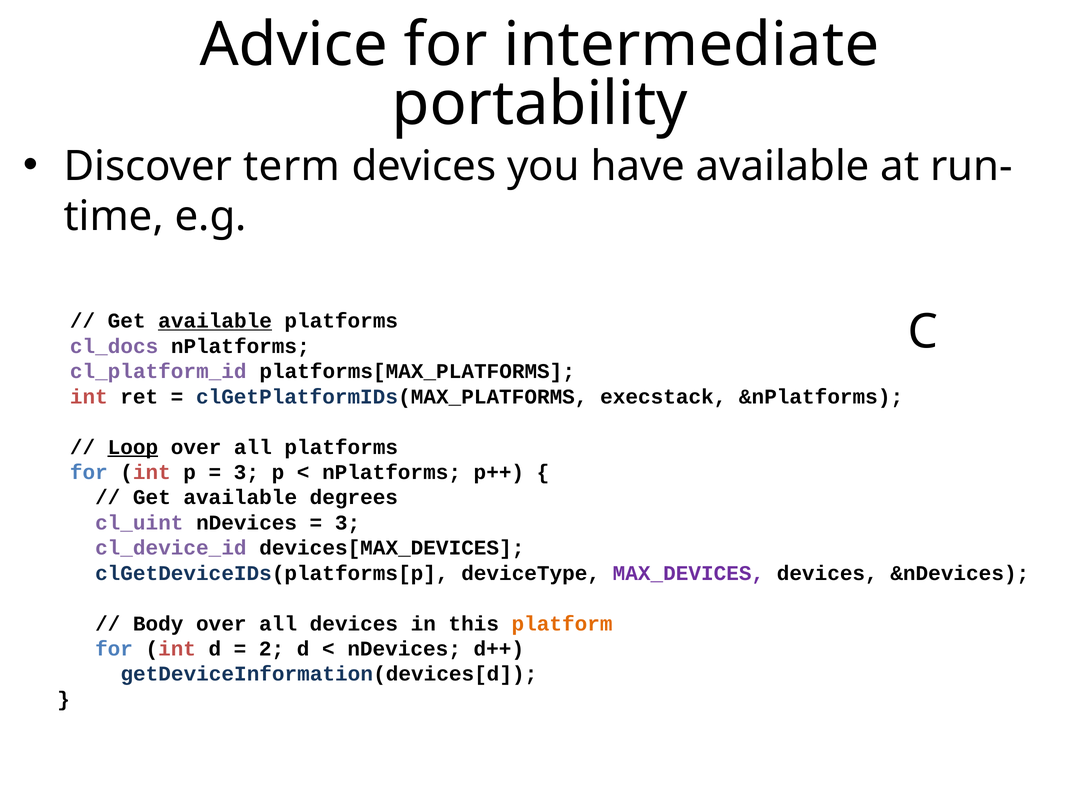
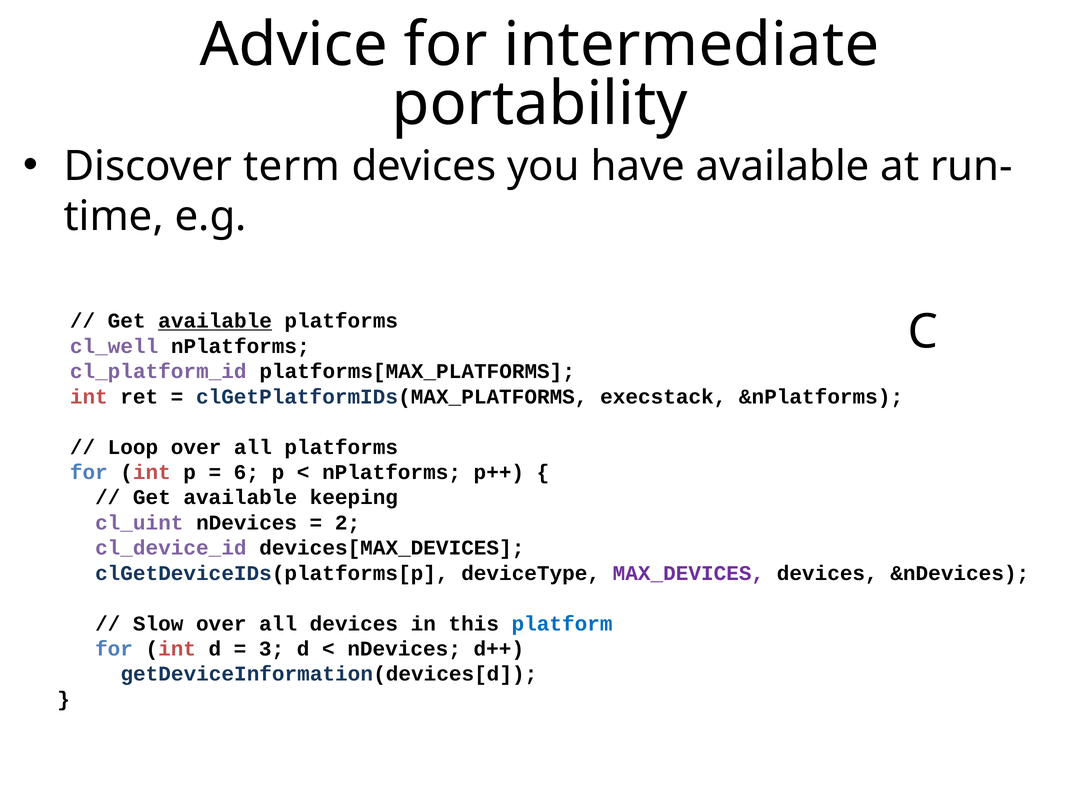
cl_docs: cl_docs -> cl_well (114, 346)
Loop underline: present -> none (133, 447)
3: 3 -> 6 (246, 472)
degrees: degrees -> keeping (354, 498)
3: 3 -> 2 (348, 523)
Body: Body -> Slow (158, 624)
platform colour: orange -> blue (562, 624)
2: 2 -> 3 (272, 649)
